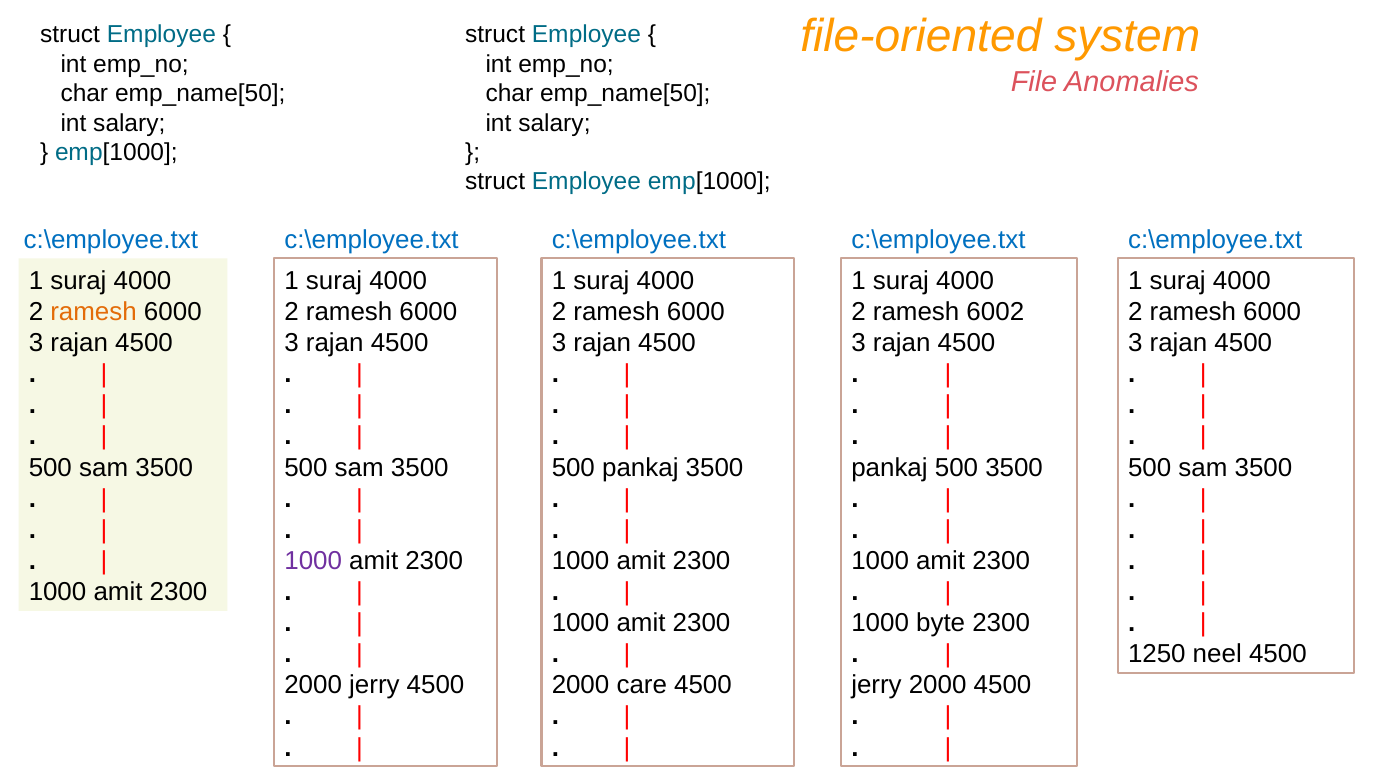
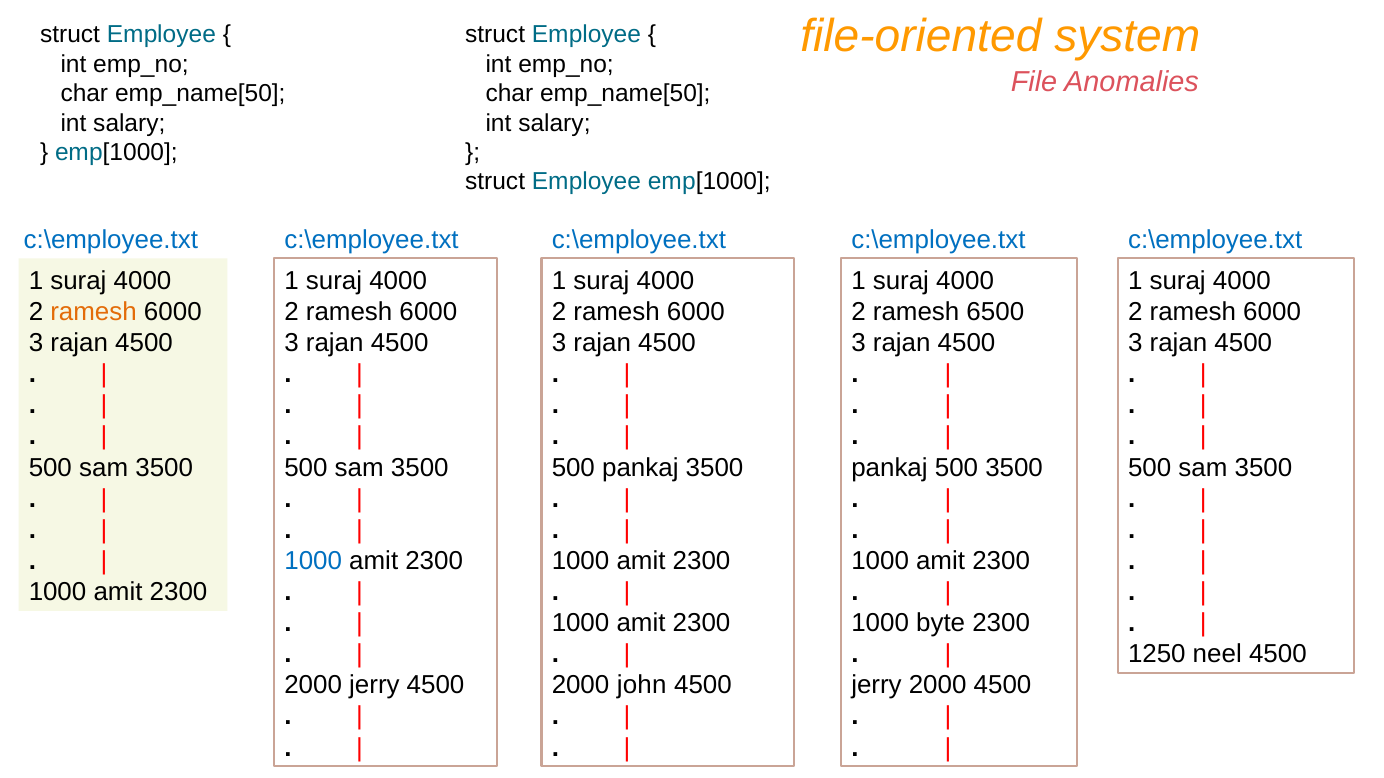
6002: 6002 -> 6500 (995, 312)
1000 colour: purple -> blue (313, 561)
care: care -> john (642, 686)
